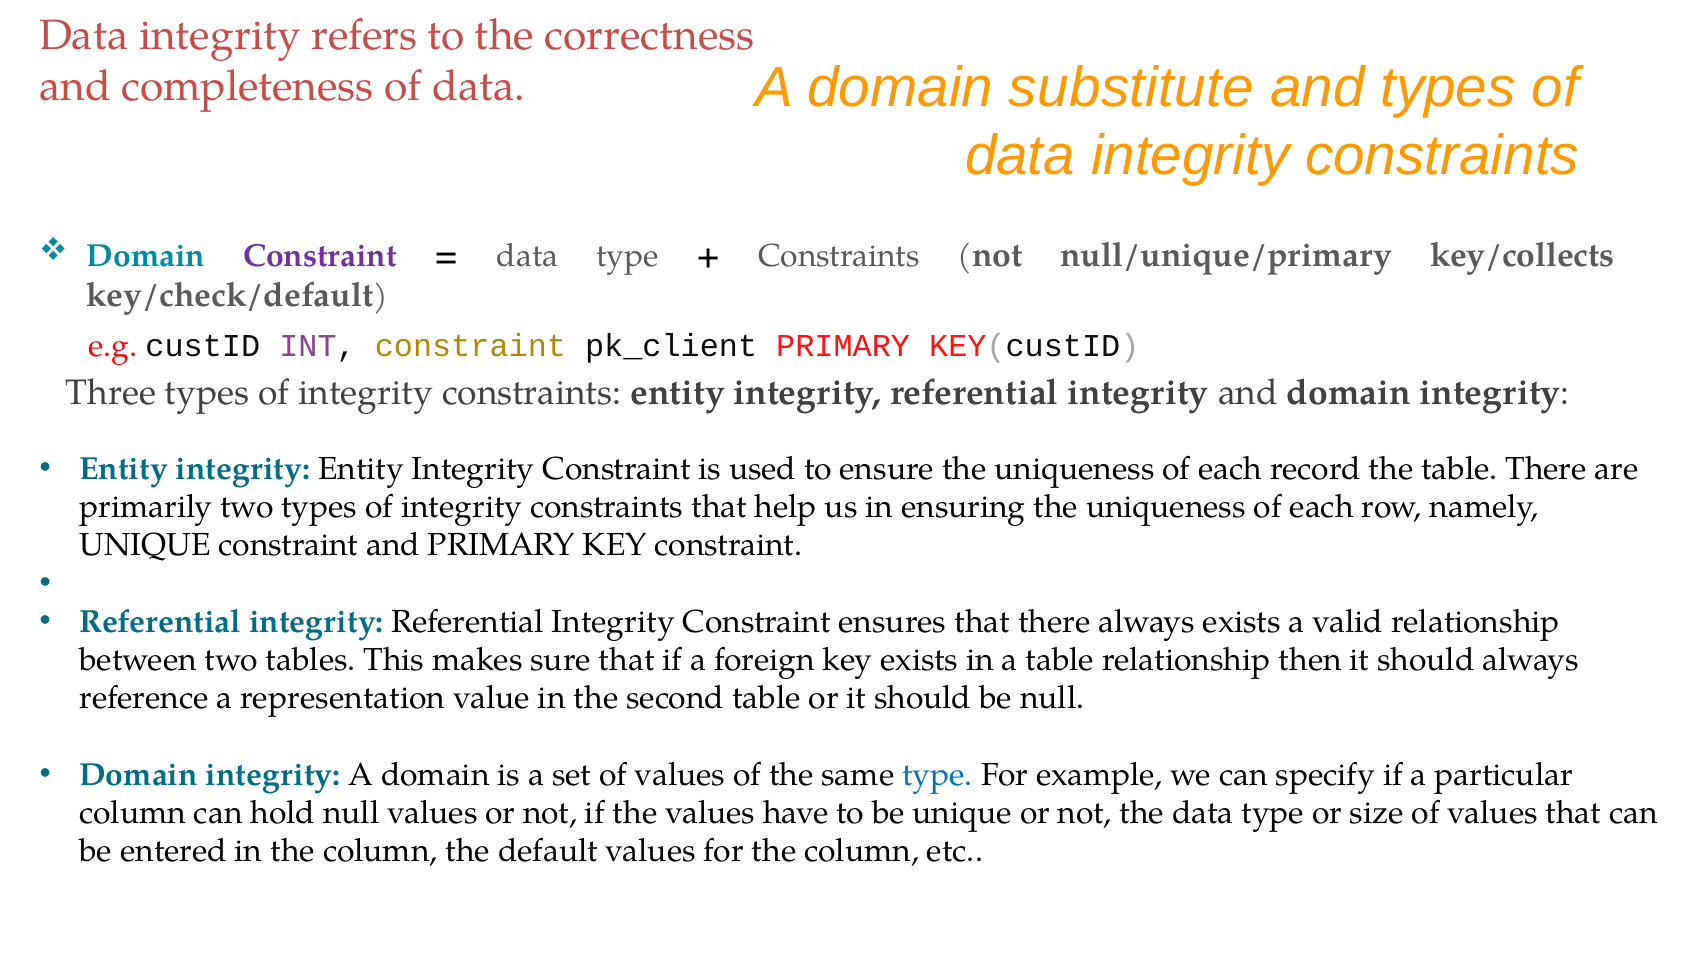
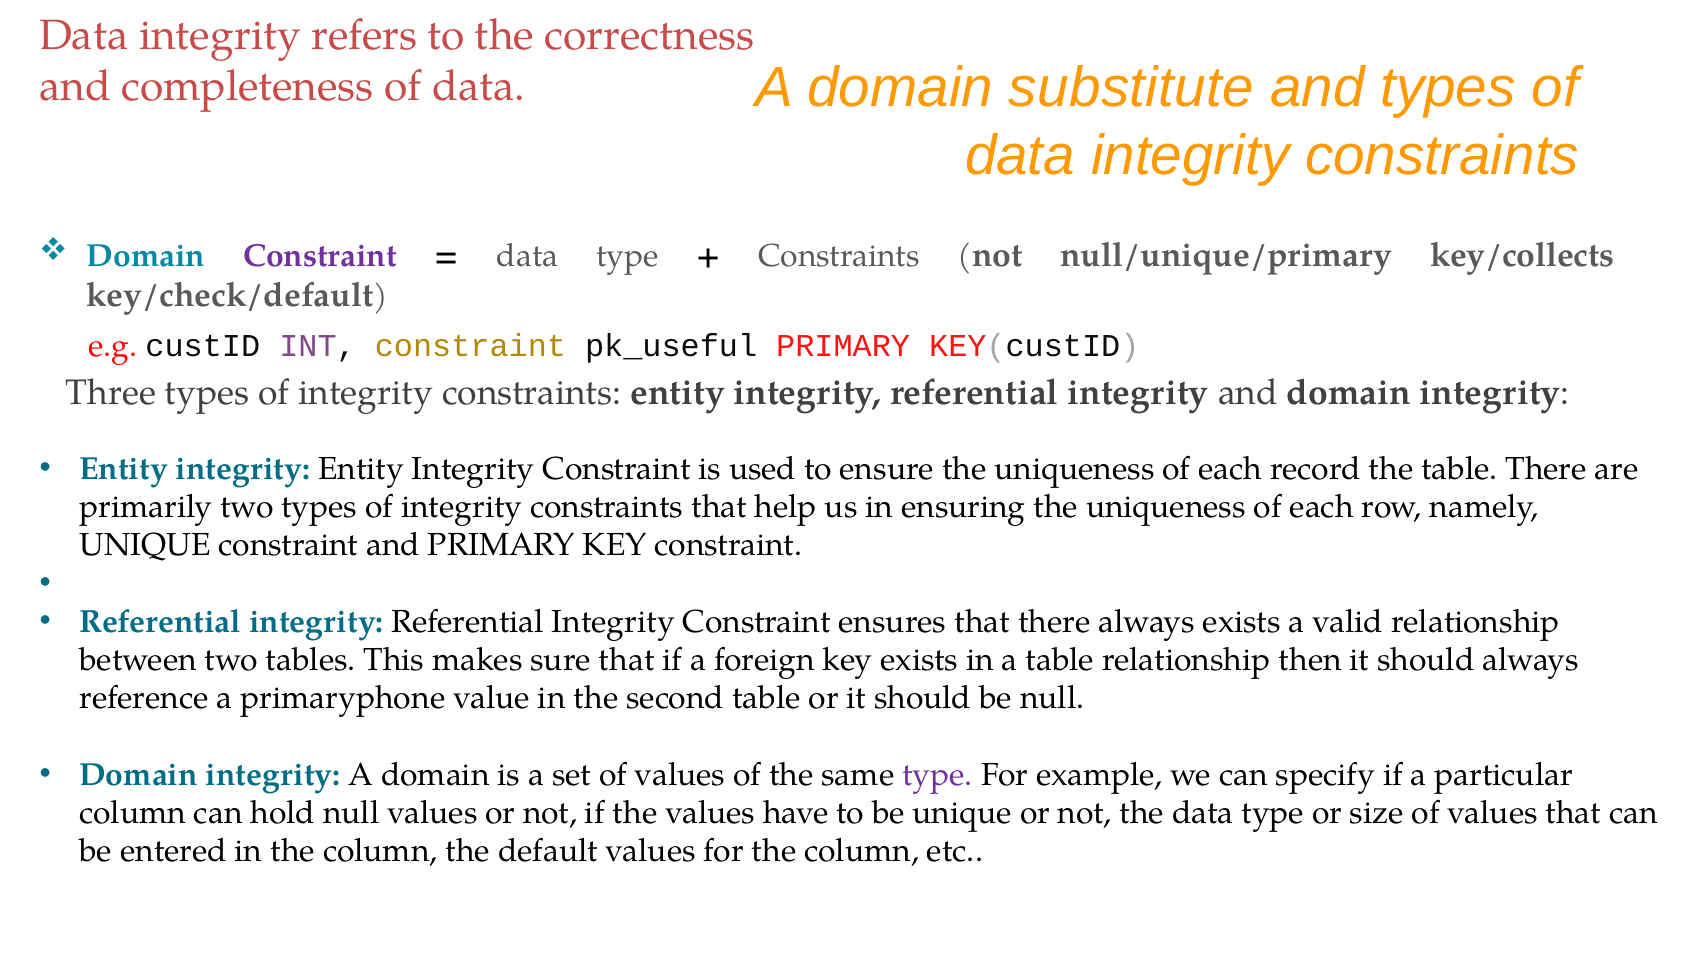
pk_client: pk_client -> pk_useful (671, 346)
representation: representation -> primaryphone (343, 699)
type colour: blue -> purple (938, 775)
